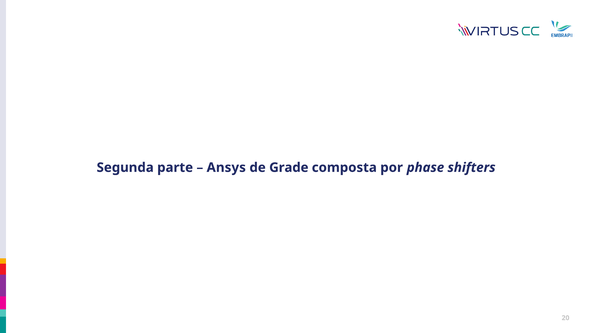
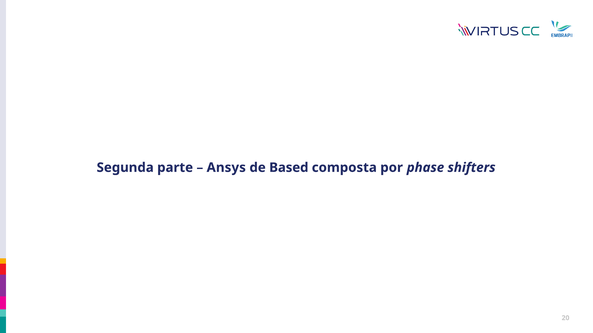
Grade: Grade -> Based (289, 168)
